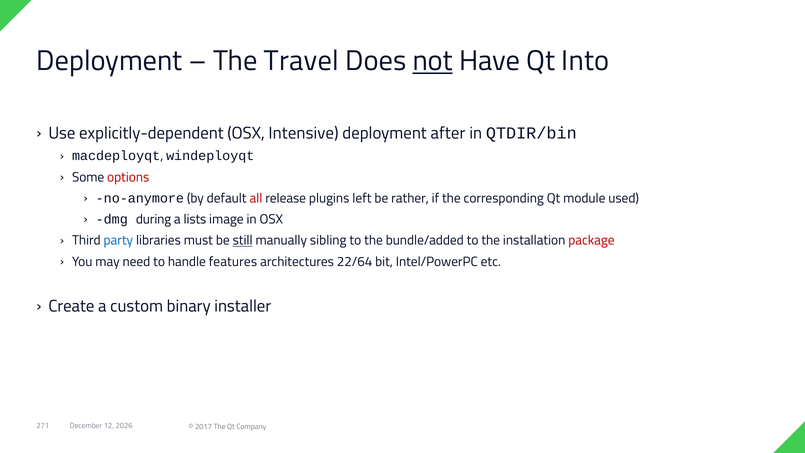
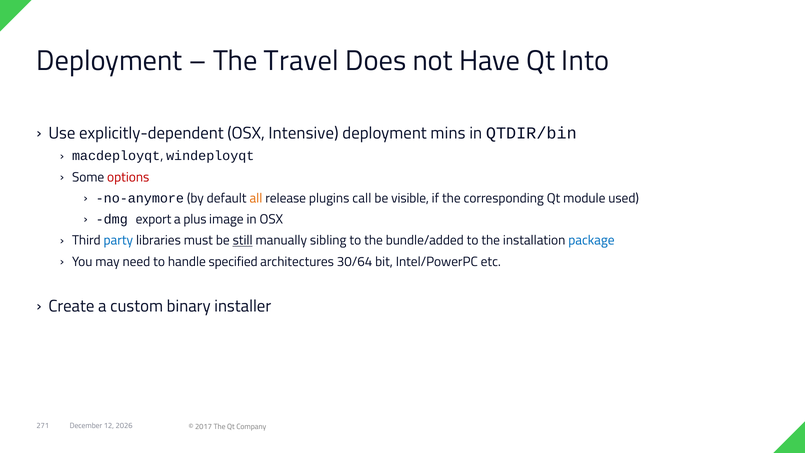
not underline: present -> none (433, 61)
after: after -> mins (448, 133)
all colour: red -> orange (256, 198)
left: left -> call (362, 198)
rather: rather -> visible (410, 198)
during: during -> export (154, 219)
lists: lists -> plus (195, 219)
package colour: red -> blue (591, 240)
features: features -> specified (233, 262)
22/64: 22/64 -> 30/64 (355, 262)
